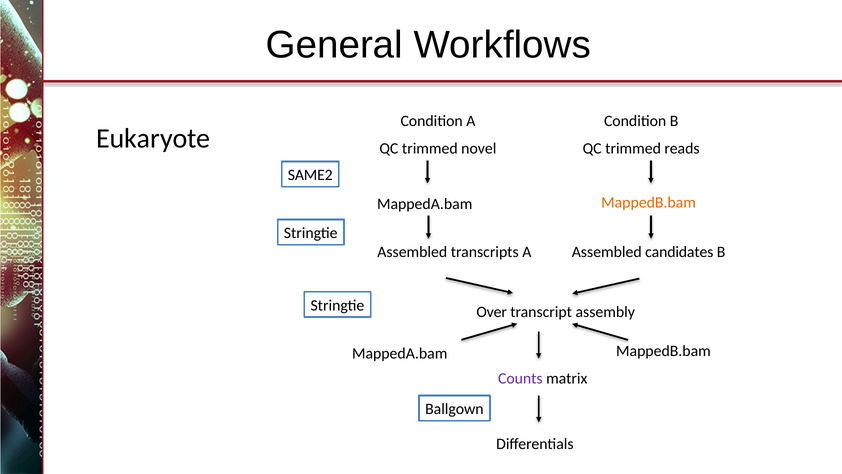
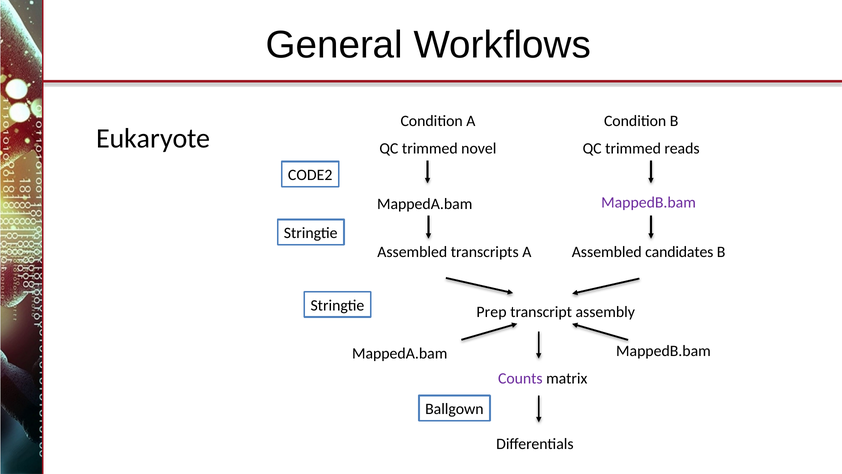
SAME2: SAME2 -> CODE2 (310, 175)
MappedB.bam colour: orange -> purple (649, 203)
Over: Over -> Prep (492, 312)
